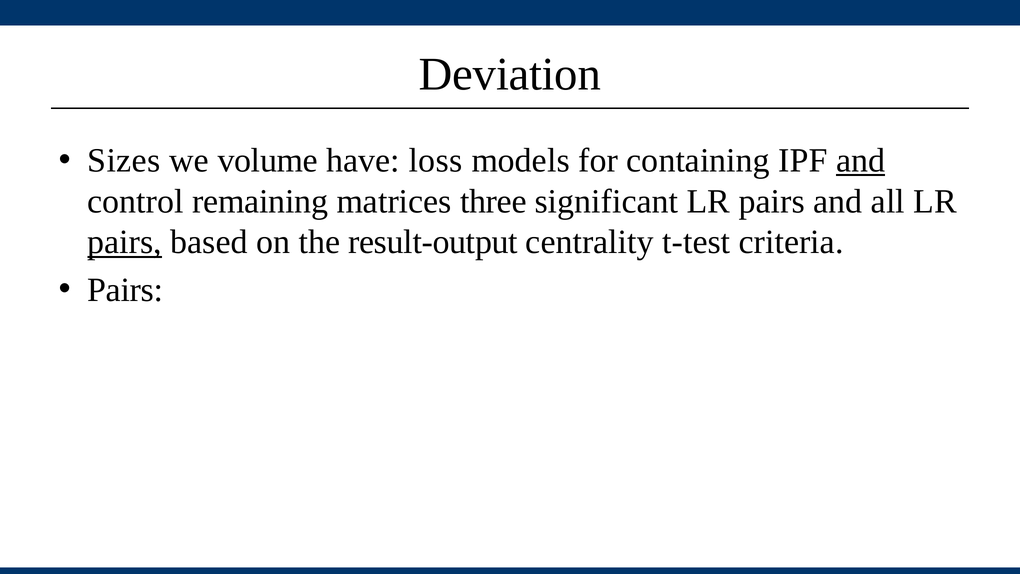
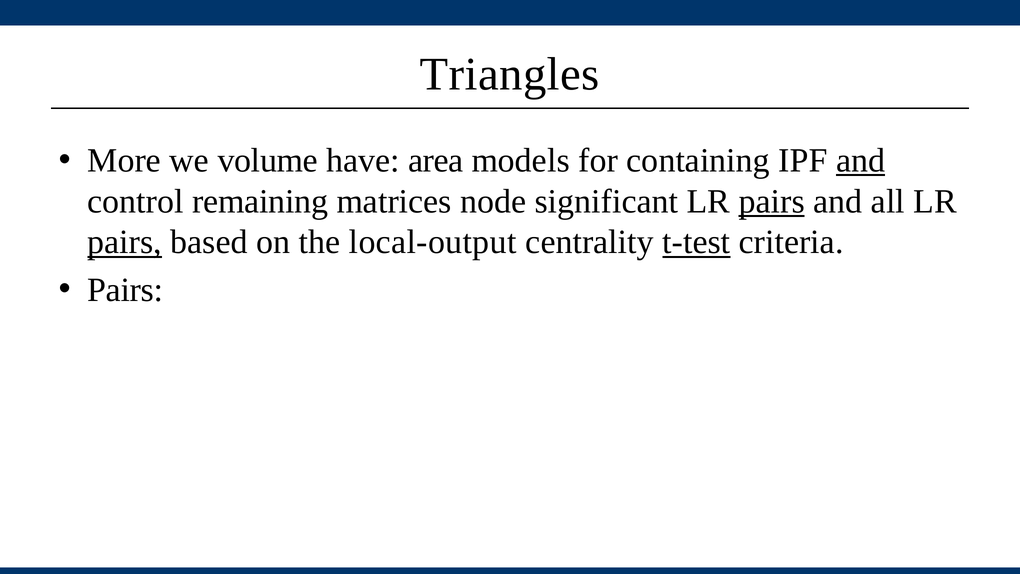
Deviation: Deviation -> Triangles (510, 74)
Sizes: Sizes -> More (124, 160)
loss: loss -> area (436, 160)
three: three -> node (493, 201)
pairs underline: none -> present (772, 201)
result-output: result-output -> local-output (433, 242)
t-test underline: none -> present (696, 242)
